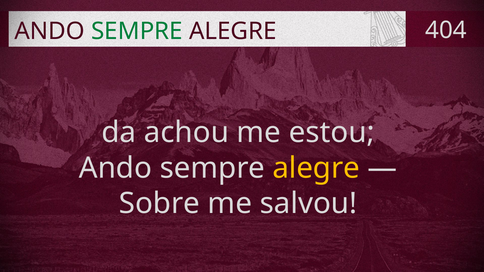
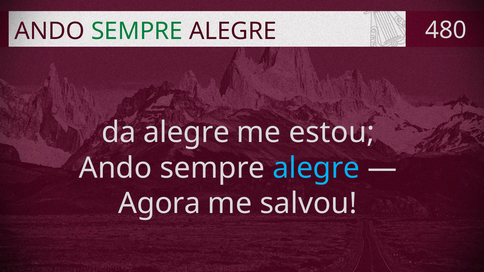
404: 404 -> 480 (446, 30)
da achou: achou -> alegre (187, 133)
alegre colour: yellow -> light blue (316, 168)
Sobre: Sobre -> Agora (160, 204)
